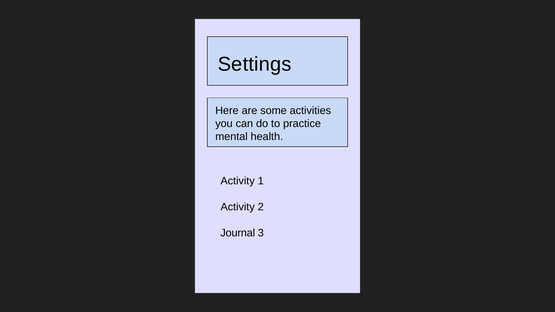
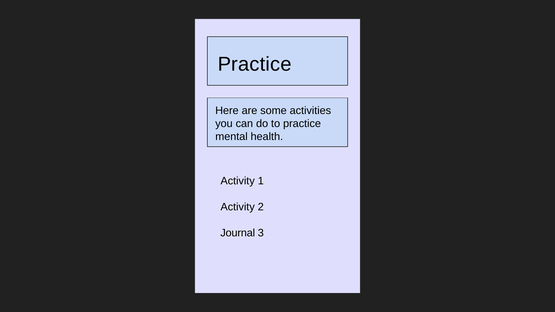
Settings: Settings -> Practice (255, 64)
